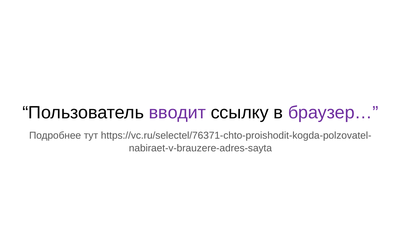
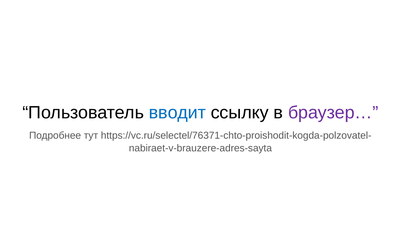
вводит colour: purple -> blue (177, 113)
